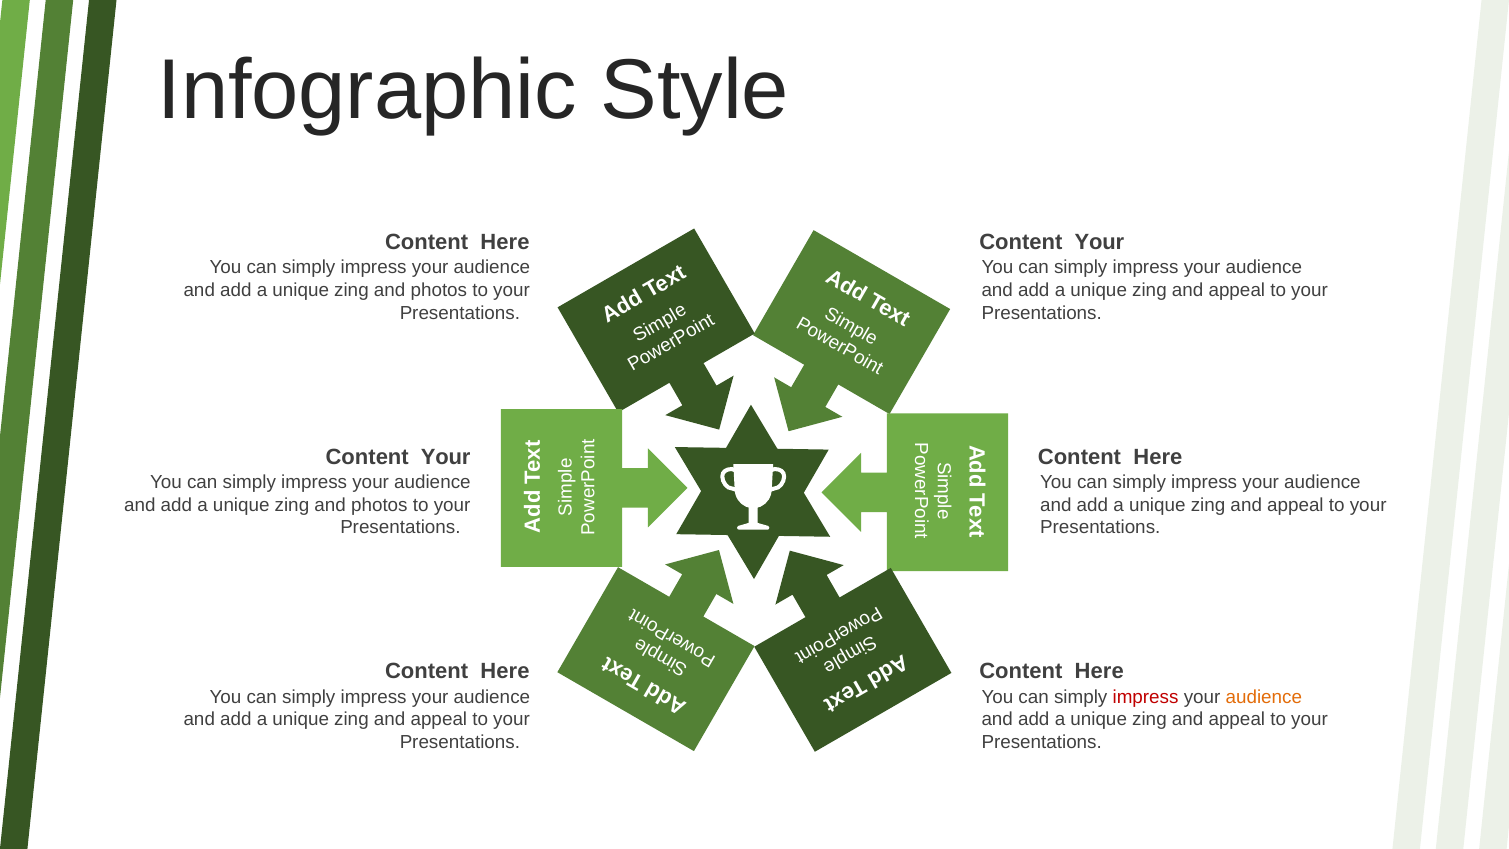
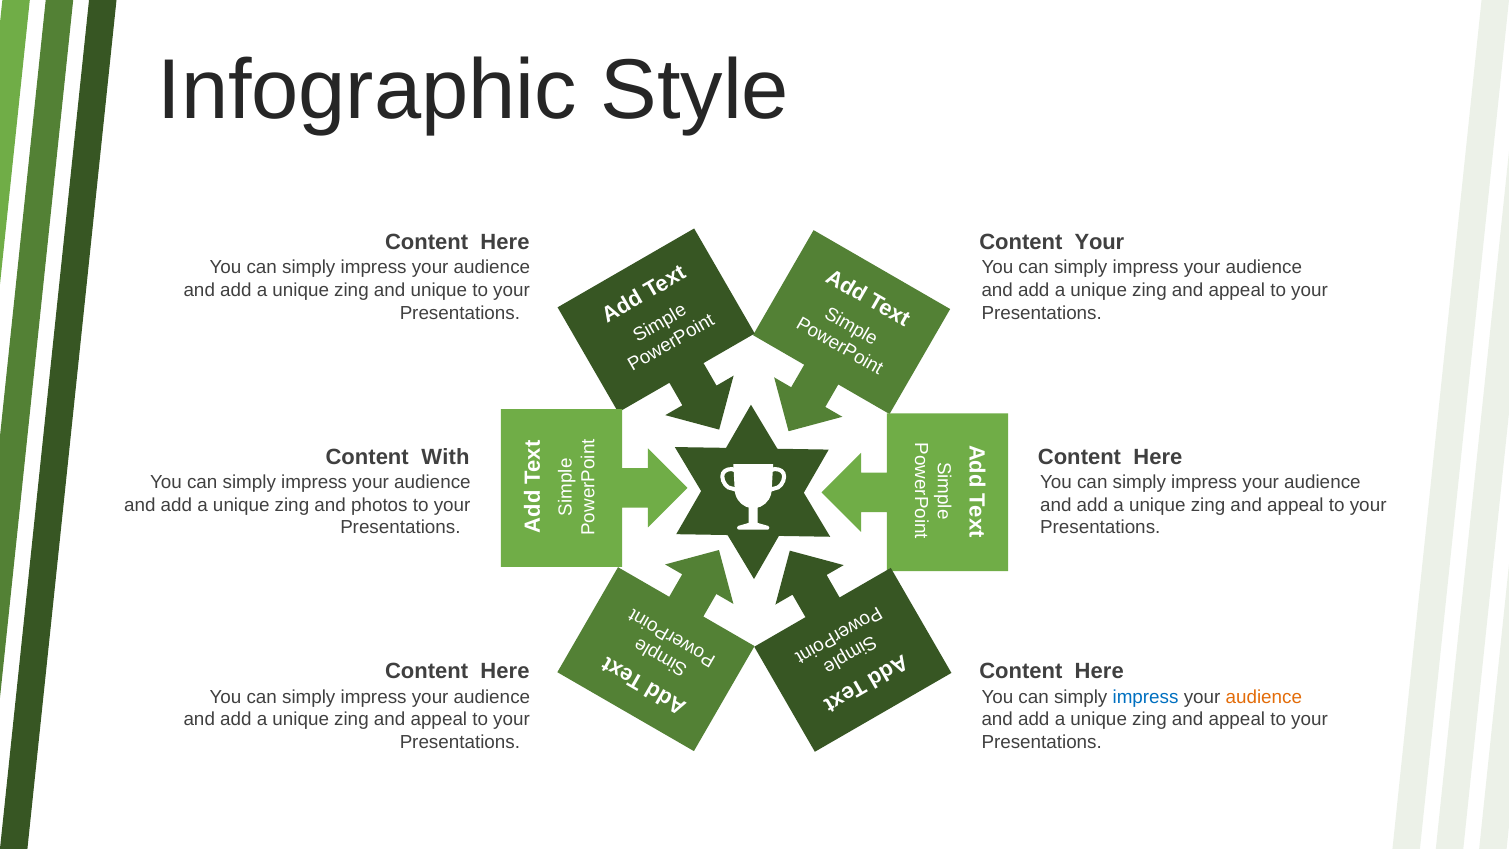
photos: photos -> unique (439, 290)
Your: Your -> With (445, 457)
impress colour: red -> blue (1146, 697)
